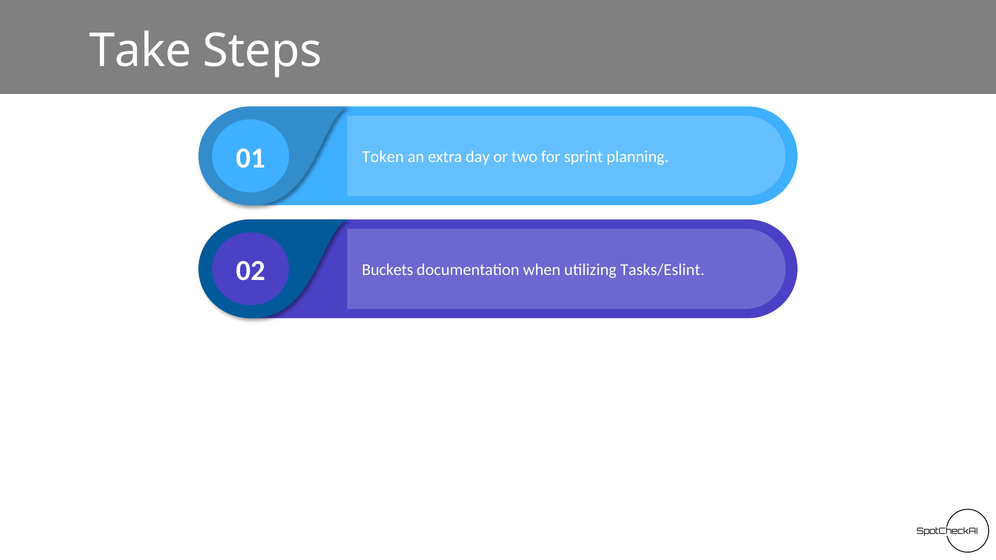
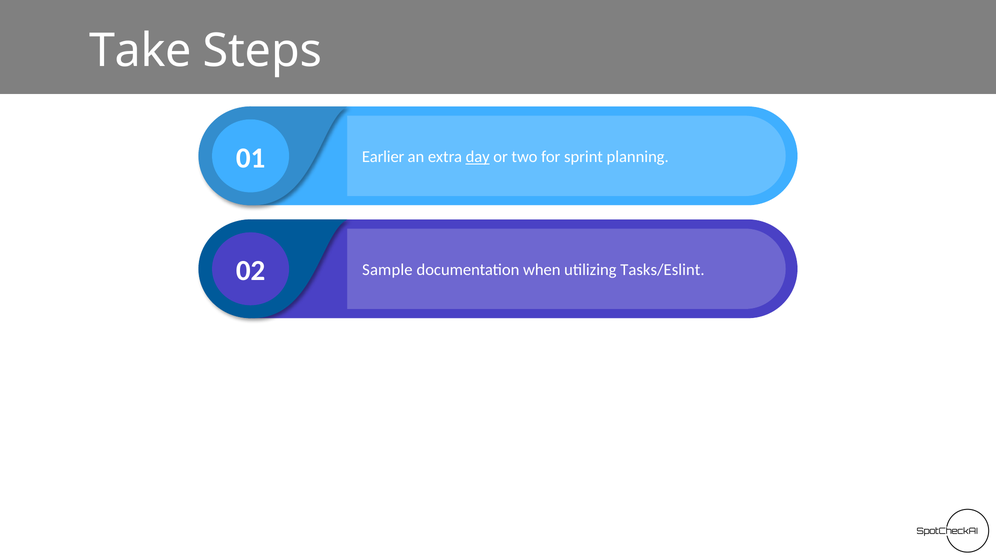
Token: Token -> Earlier (383, 157)
day underline: none -> present (478, 157)
Buckets: Buckets -> Sample (387, 270)
